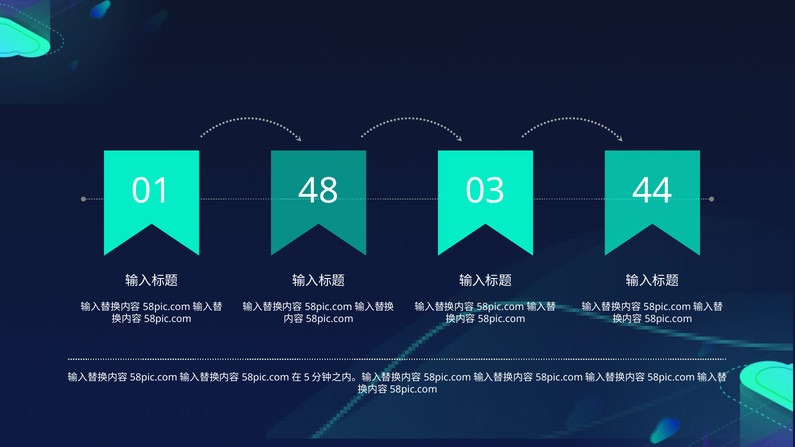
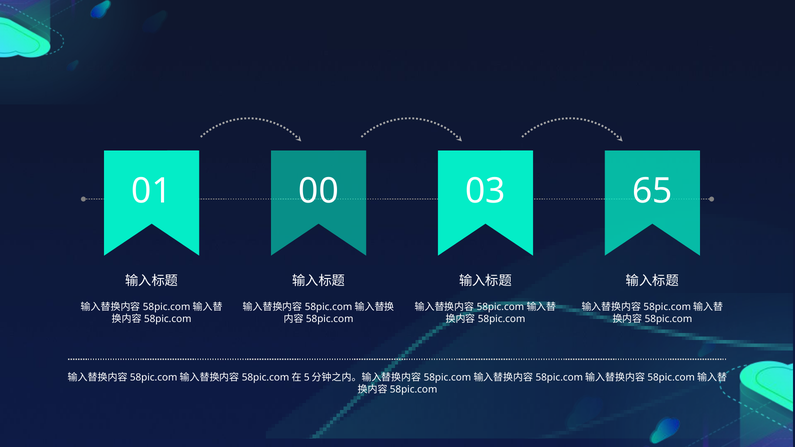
48: 48 -> 00 (319, 191)
44: 44 -> 65 (652, 191)
